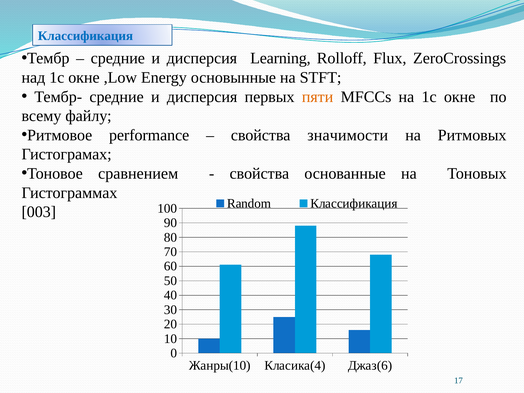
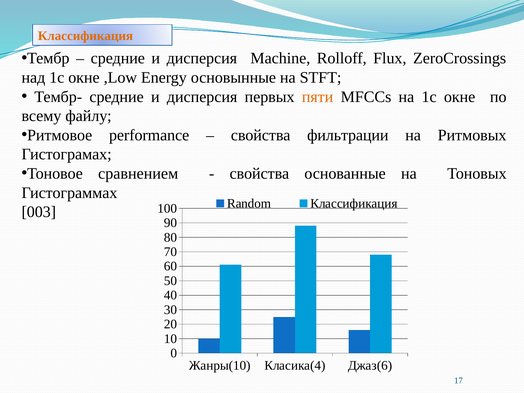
Классификация colour: blue -> orange (85, 36)
Learning: Learning -> Machine (280, 58)
значимости: значимости -> фильтрации (348, 135)
